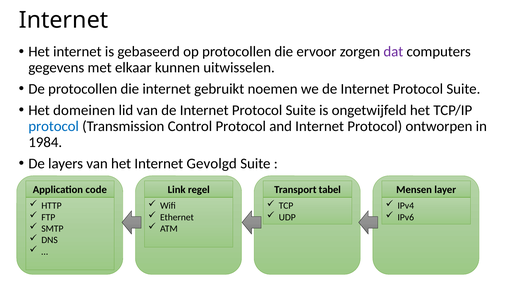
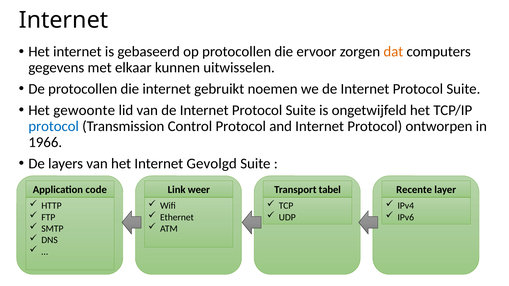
dat colour: purple -> orange (393, 52)
domeinen: domeinen -> gewoonte (84, 110)
1984: 1984 -> 1966 (45, 142)
regel: regel -> weer (199, 190)
Mensen: Mensen -> Recente (414, 190)
